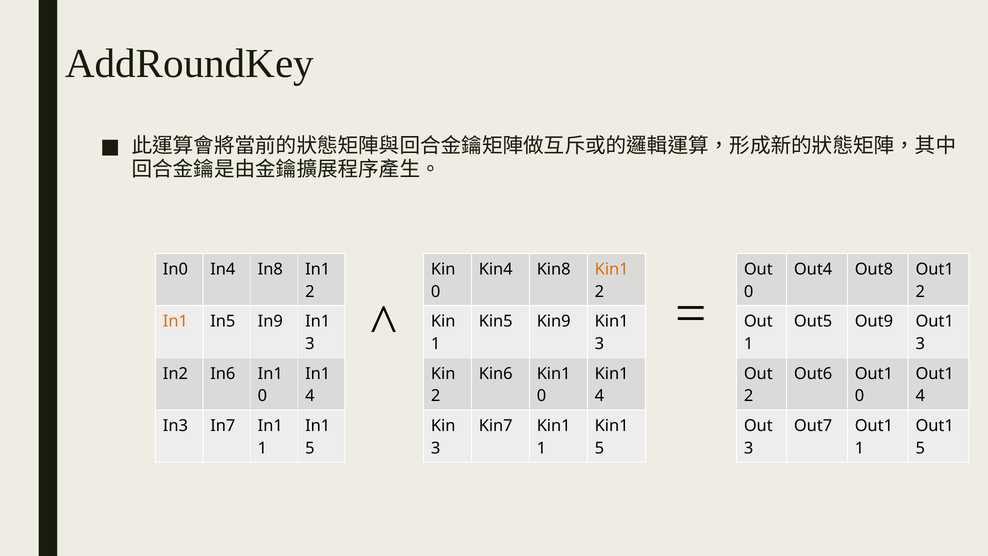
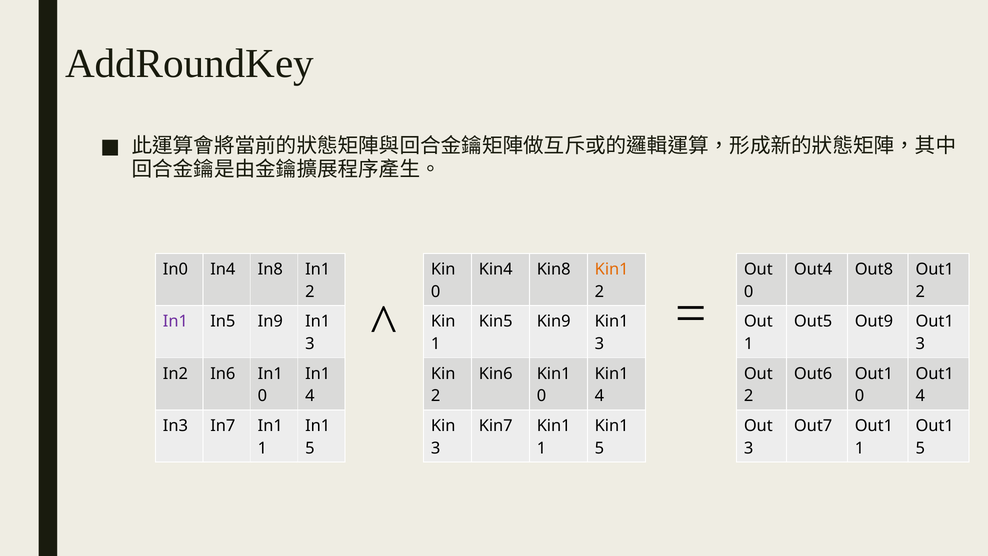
In1 colour: orange -> purple (175, 321)
